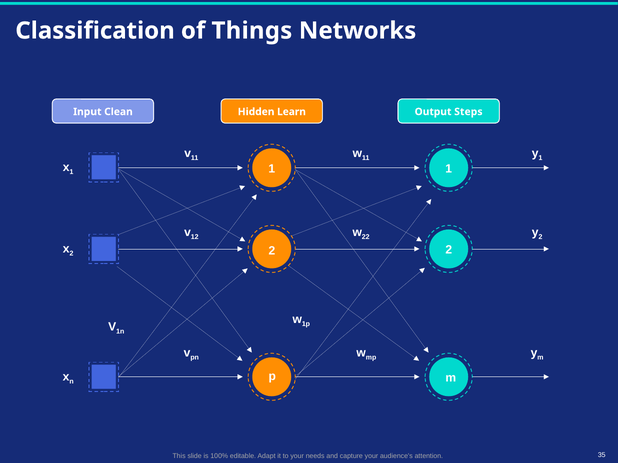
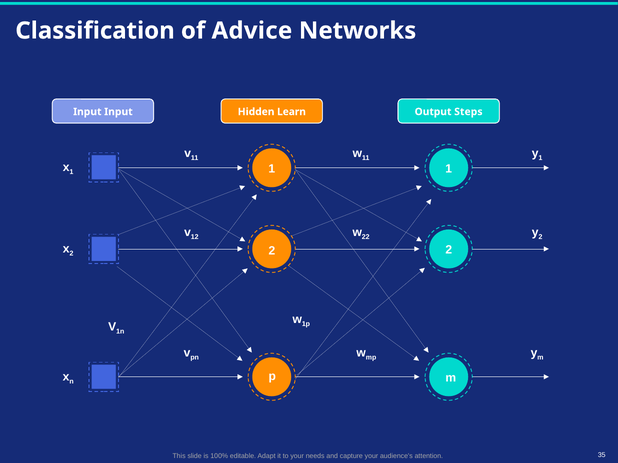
Things: Things -> Advice (252, 31)
Input Clean: Clean -> Input (118, 112)
